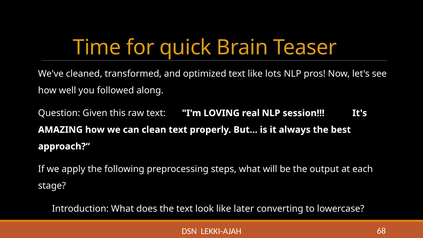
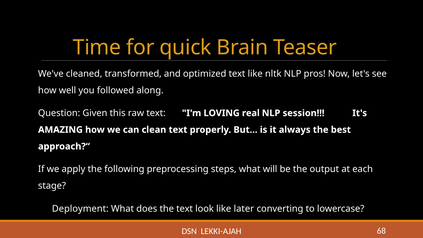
lots: lots -> nltk (273, 74)
Introduction: Introduction -> Deployment (80, 209)
